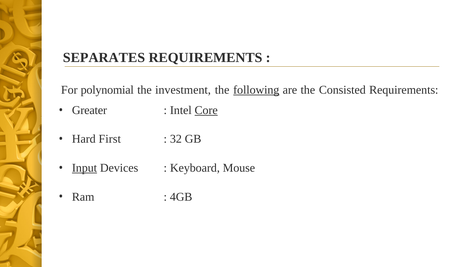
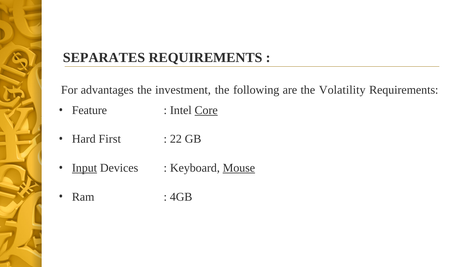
polynomial: polynomial -> advantages (107, 90)
following underline: present -> none (256, 90)
Consisted: Consisted -> Volatility (342, 90)
Greater: Greater -> Feature (89, 110)
32: 32 -> 22 (176, 139)
Mouse underline: none -> present (239, 168)
